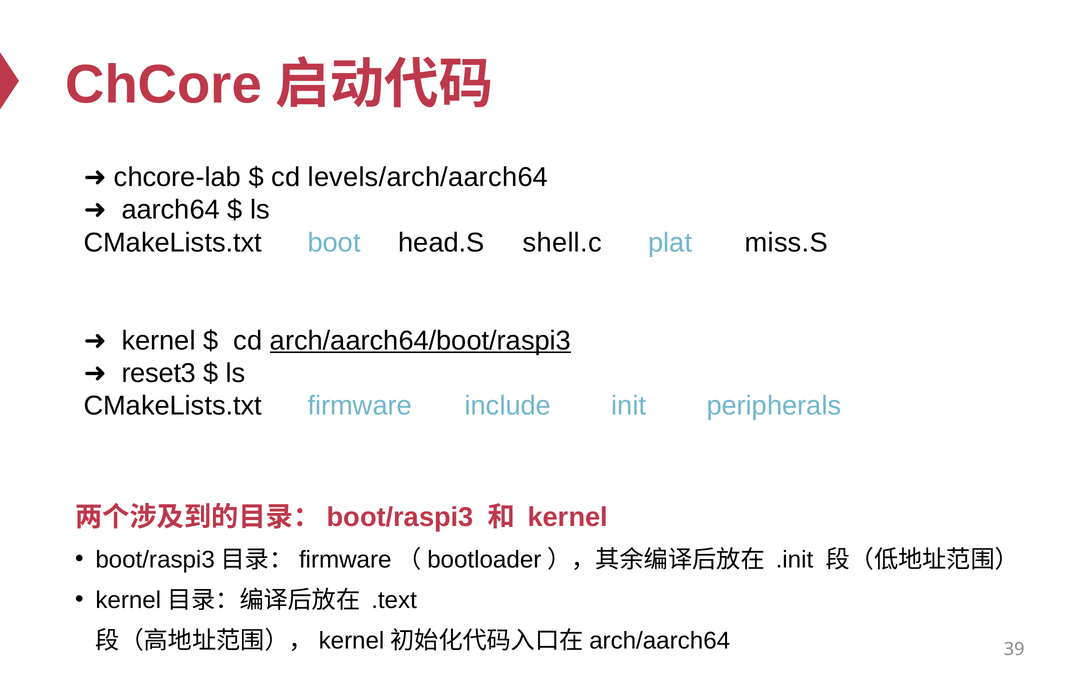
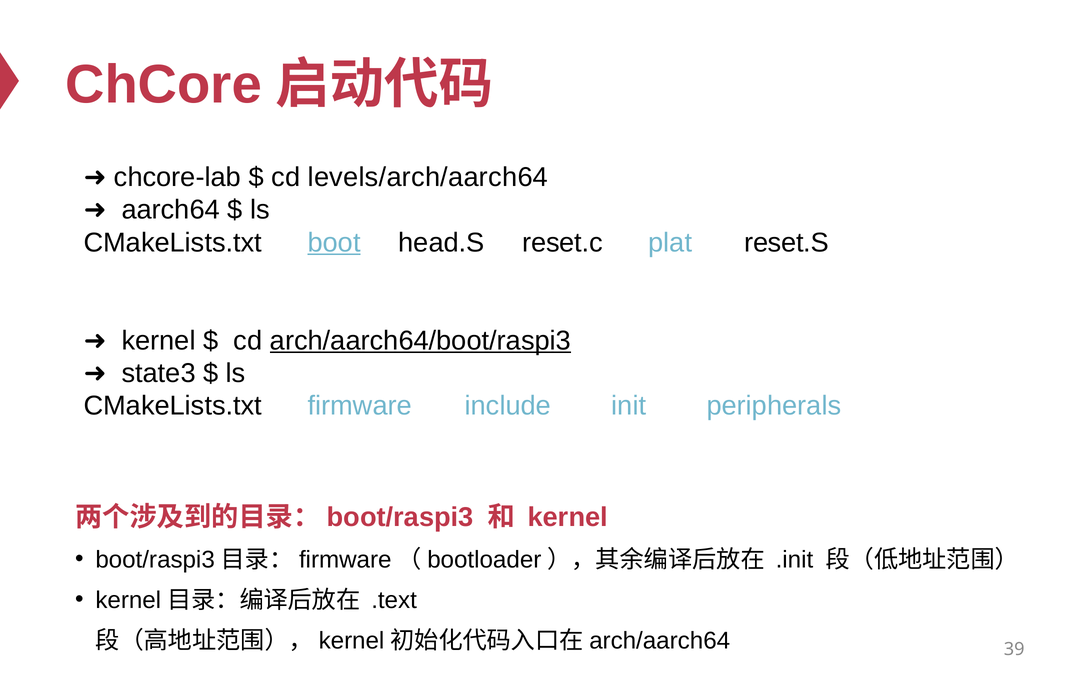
boot underline: none -> present (334, 243)
shell.c: shell.c -> reset.c (562, 243)
miss.S: miss.S -> reset.S (787, 243)
reset3: reset3 -> state3 (159, 373)
